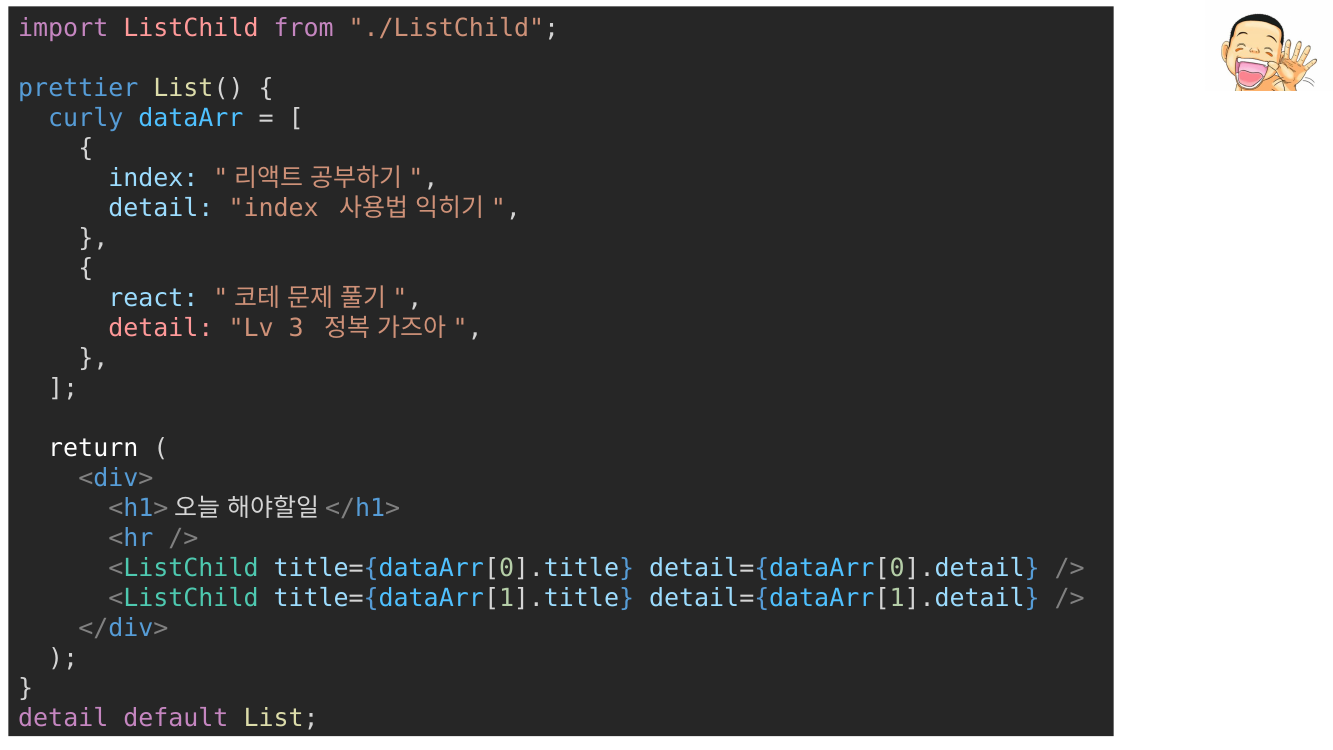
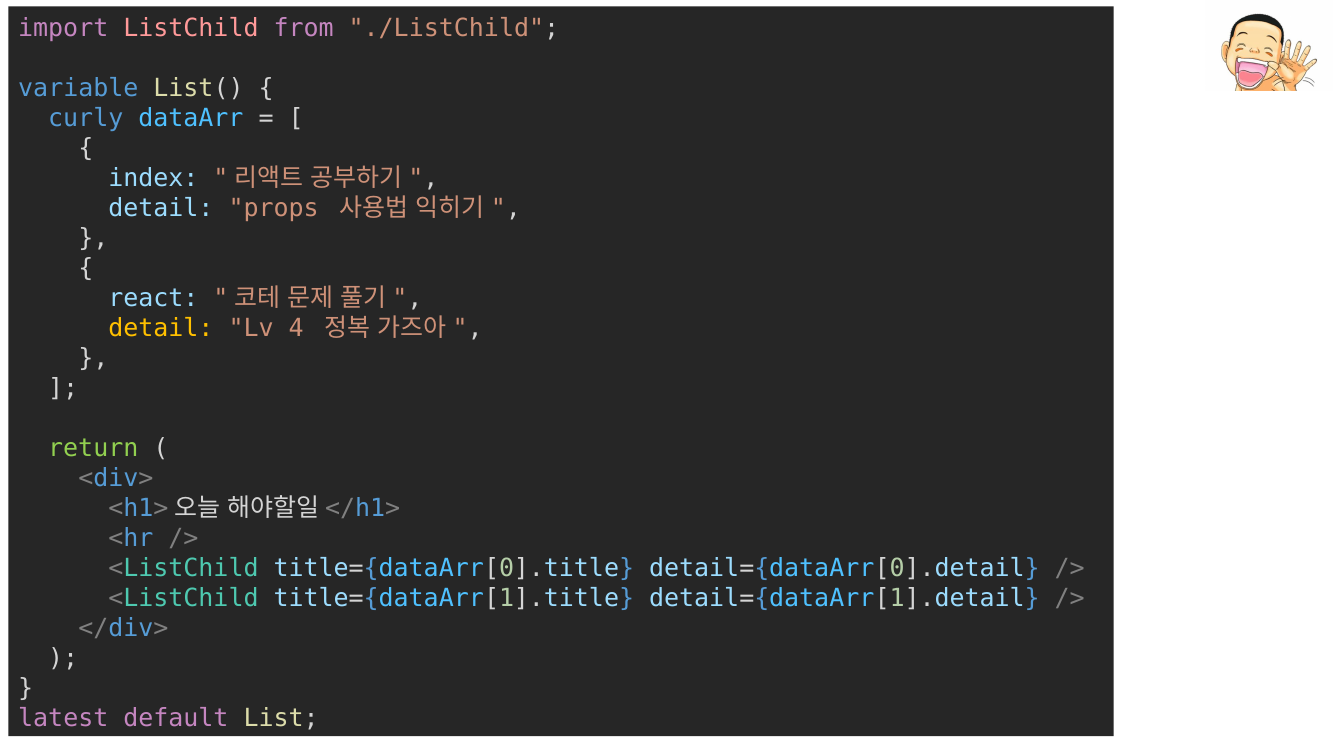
prettier: prettier -> variable (78, 88)
detail index: index -> props (274, 208)
detail colour: pink -> yellow (161, 328)
3: 3 -> 4 (296, 328)
return colour: white -> light green (93, 448)
detail: detail -> latest (63, 718)
